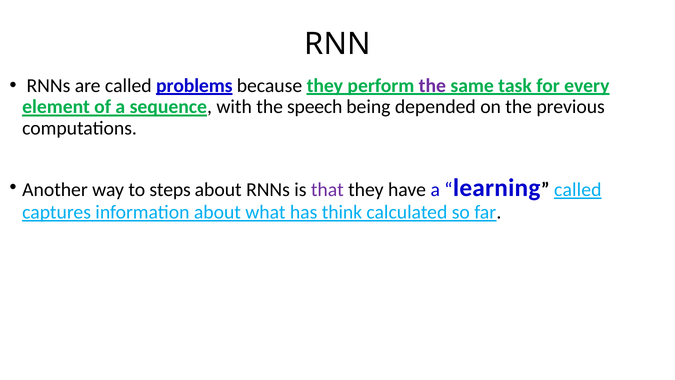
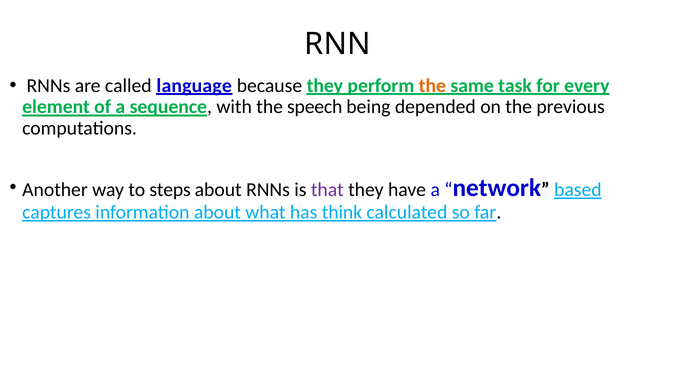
problems: problems -> language (194, 86)
the colour: purple -> orange (432, 86)
learning: learning -> network (497, 188)
called: called -> based (578, 190)
